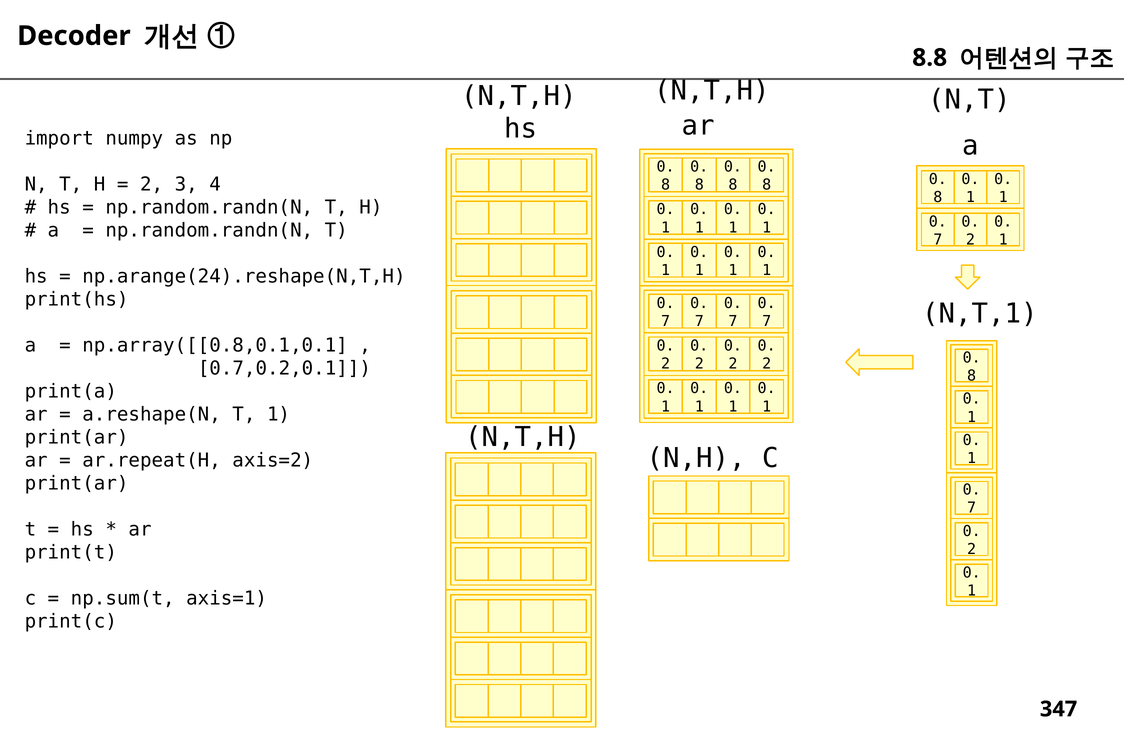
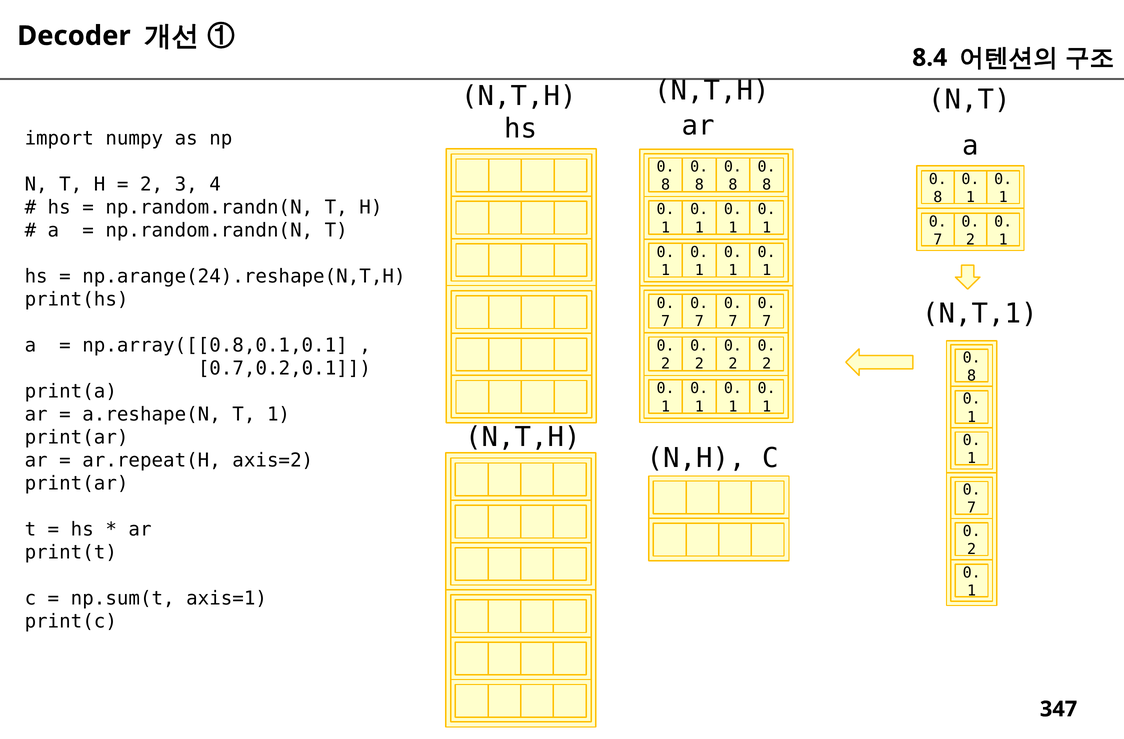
8.8: 8.8 -> 8.4 (930, 58)
